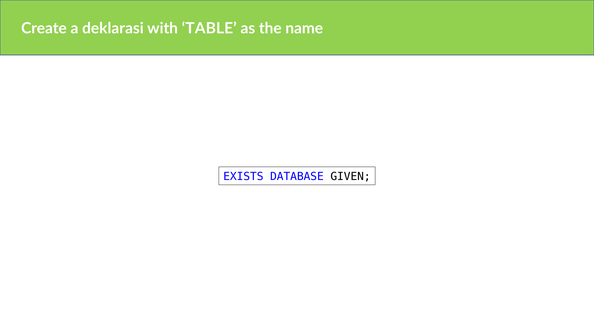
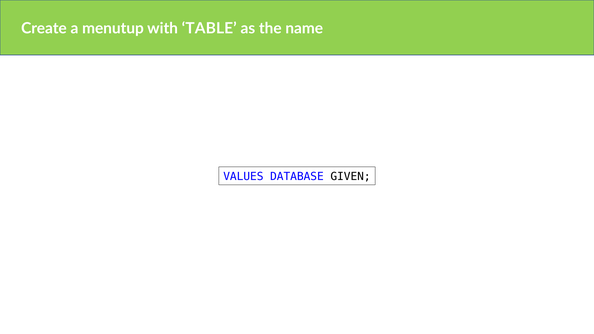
deklarasi: deklarasi -> menutup (113, 28)
EXISTS: EXISTS -> VALUES (243, 177)
